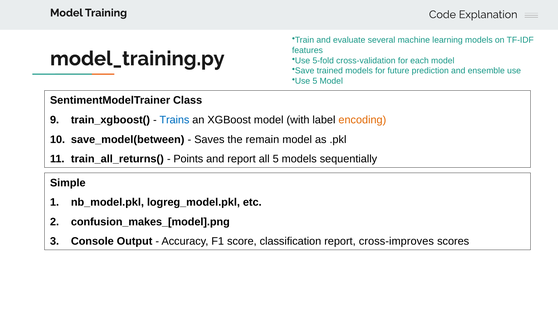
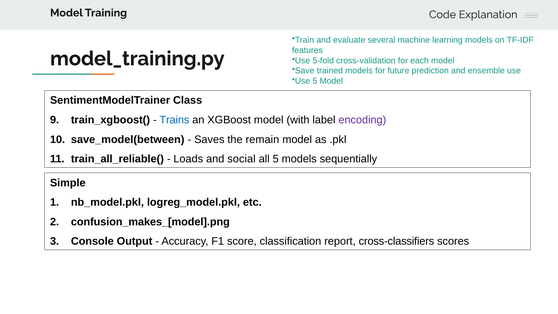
encoding colour: orange -> purple (362, 120)
train_all_returns(: train_all_returns( -> train_all_reliable( (117, 159)
Points: Points -> Loads (188, 159)
and report: report -> social (242, 159)
cross-improves: cross-improves -> cross-classifiers (396, 241)
